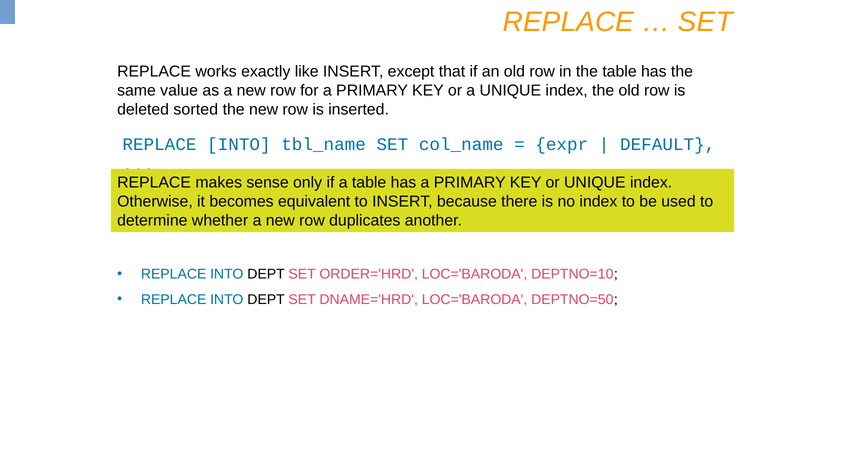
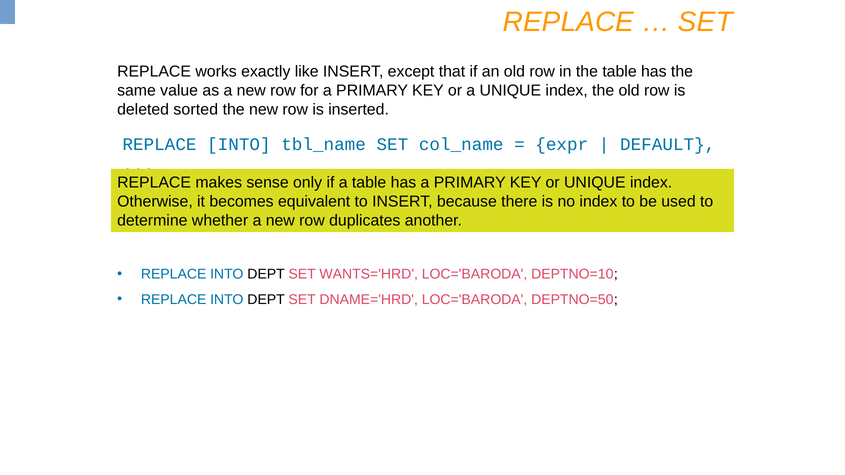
ORDER='HRD: ORDER='HRD -> WANTS='HRD (369, 274)
